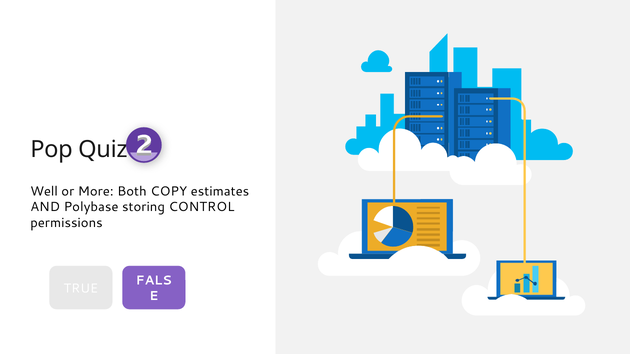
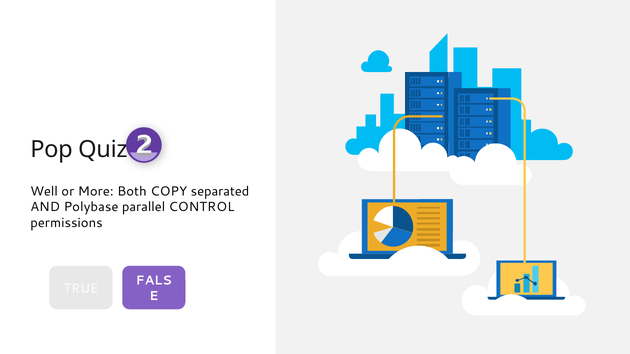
estimates: estimates -> separated (220, 191)
storing: storing -> parallel (144, 207)
